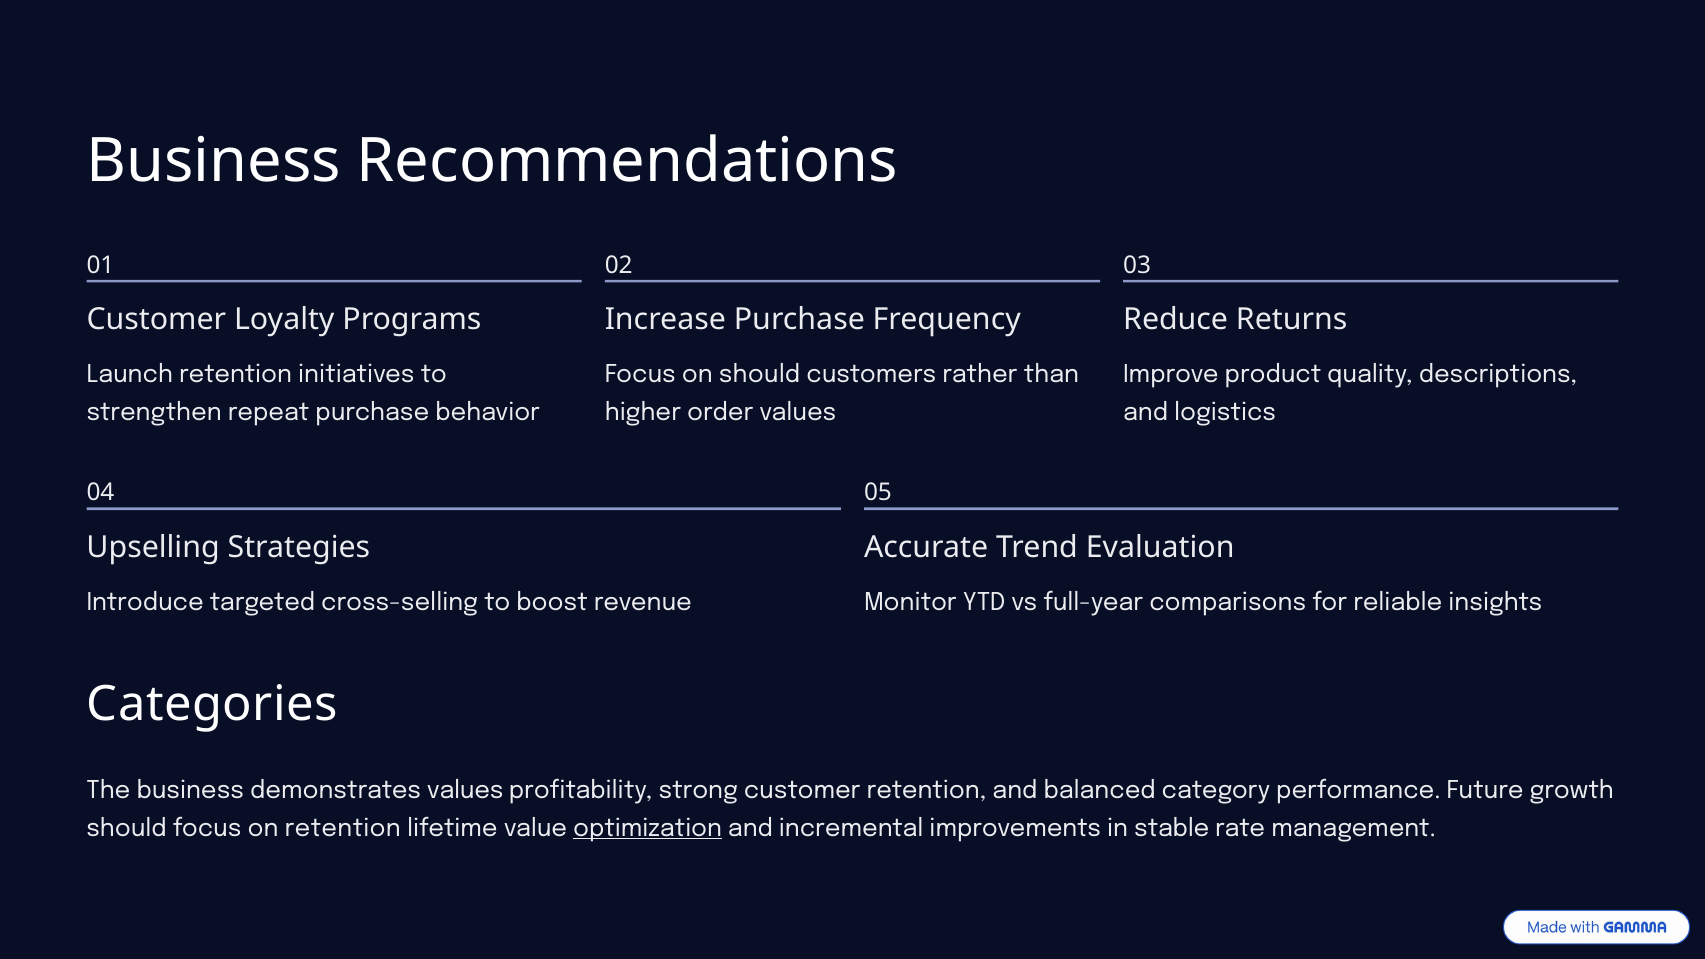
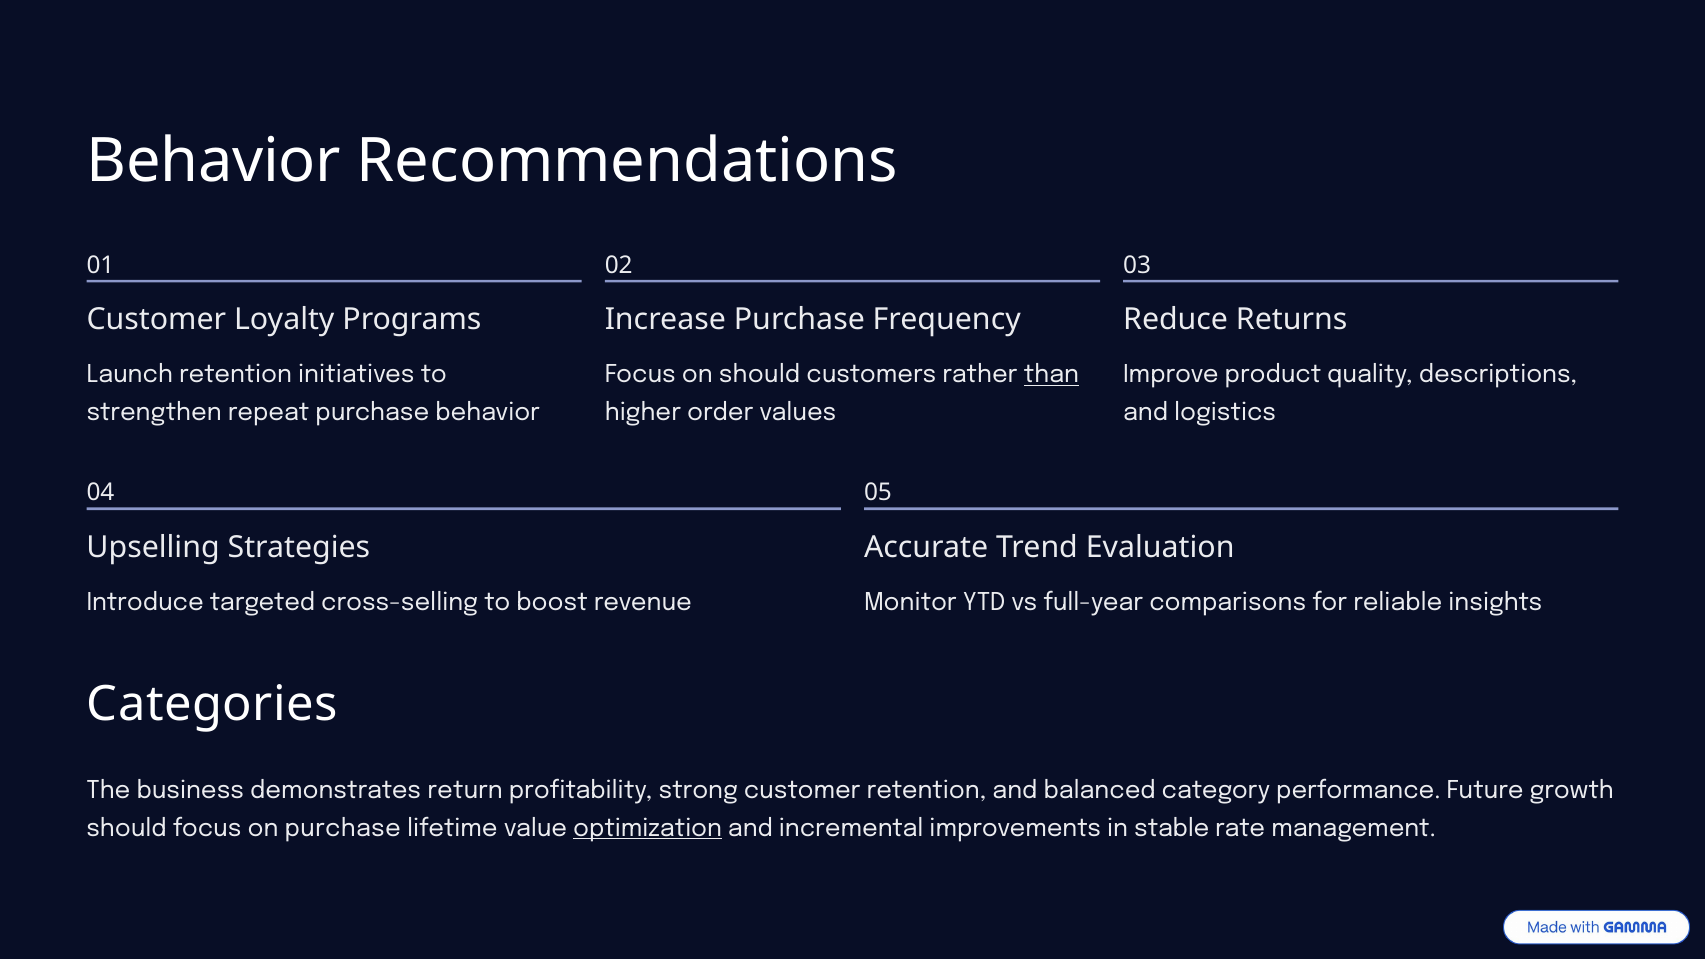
Business: Business -> Behavior (214, 161)
than underline: none -> present (1051, 375)
demonstrates values: values -> return (465, 790)
on retention: retention -> purchase (343, 828)
